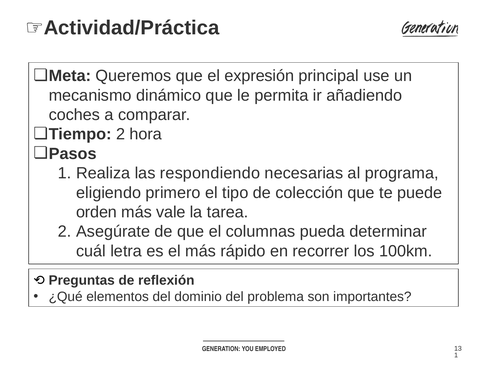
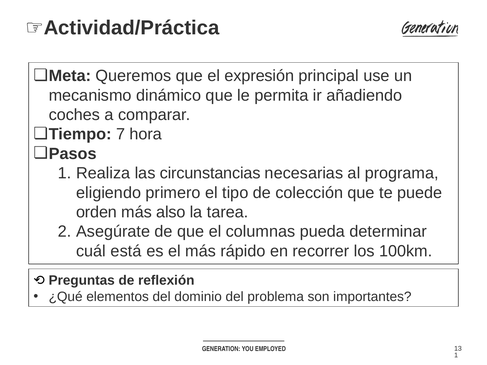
2: 2 -> 7 (121, 134)
respondiendo: respondiendo -> circunstancias (210, 173)
vale: vale -> also (171, 212)
letra: letra -> está (126, 251)
